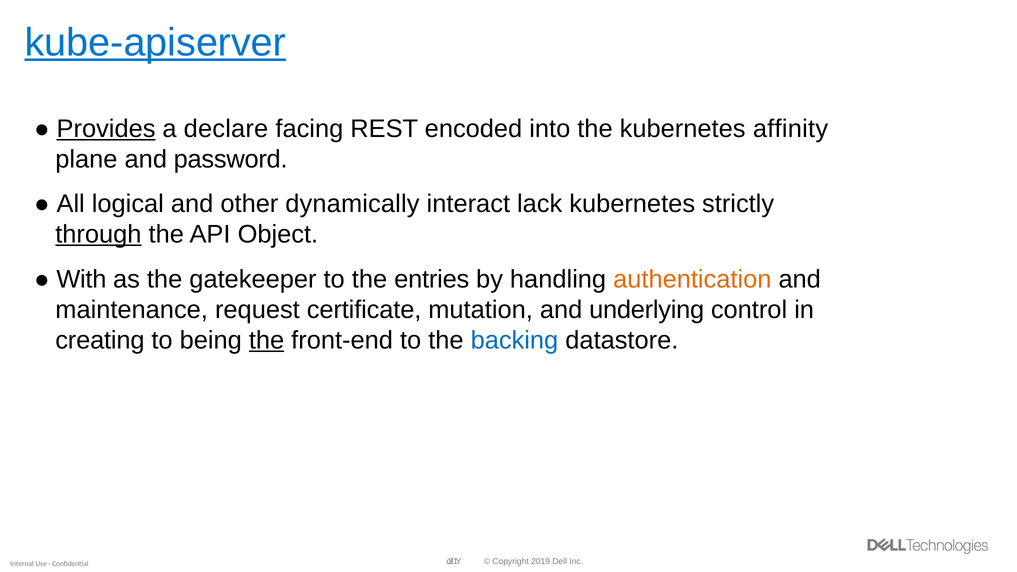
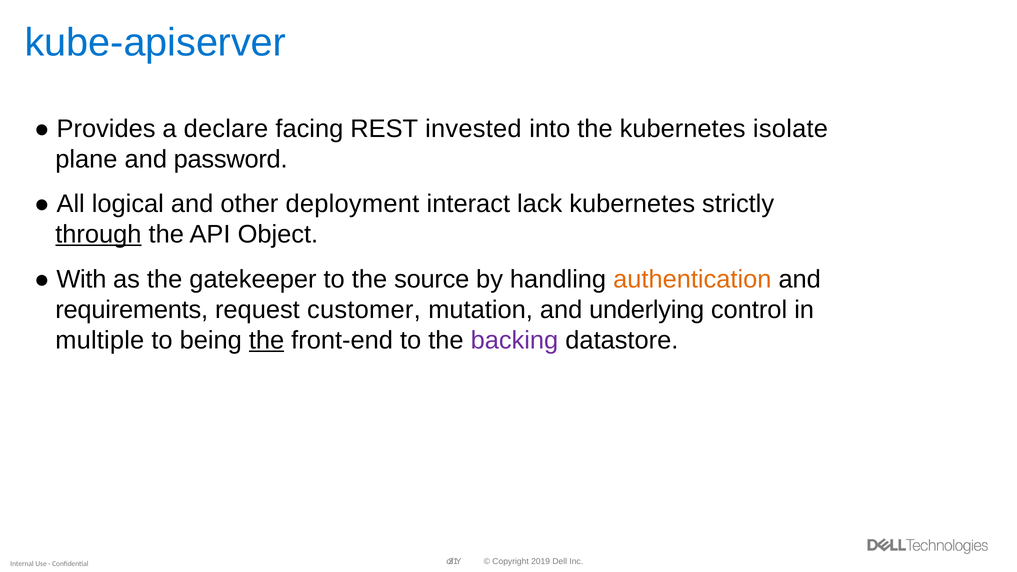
kube-apiserver underline: present -> none (155, 43)
Provides underline: present -> none (106, 129)
encoded: encoded -> invested (473, 129)
affinity: affinity -> isolate (790, 129)
dynamically: dynamically -> deployment (352, 204)
entries: entries -> source (432, 279)
maintenance: maintenance -> requirements (132, 310)
certificate: certificate -> customer (364, 310)
creating: creating -> multiple (100, 340)
backing colour: blue -> purple (514, 340)
